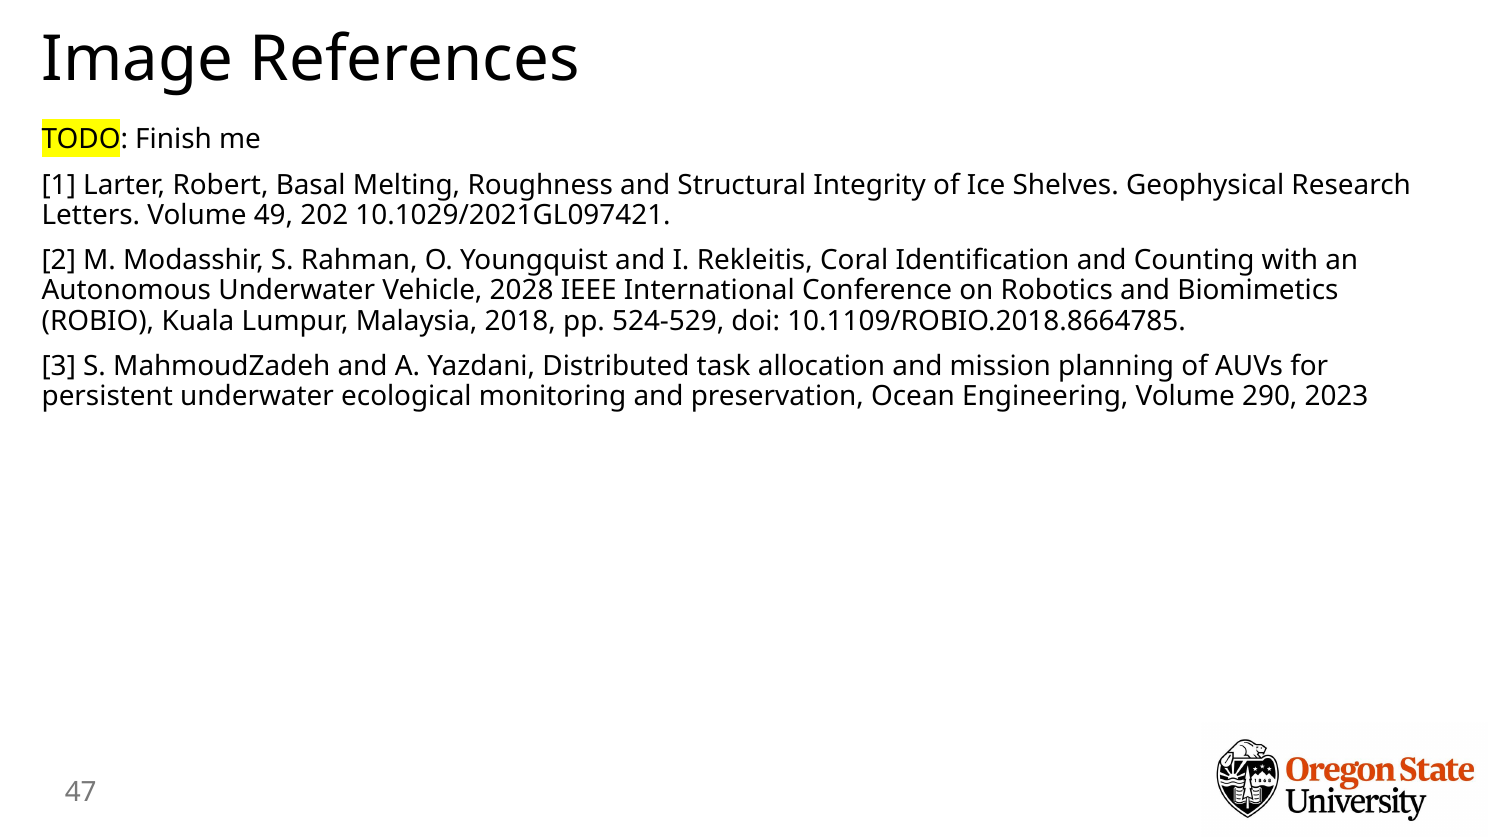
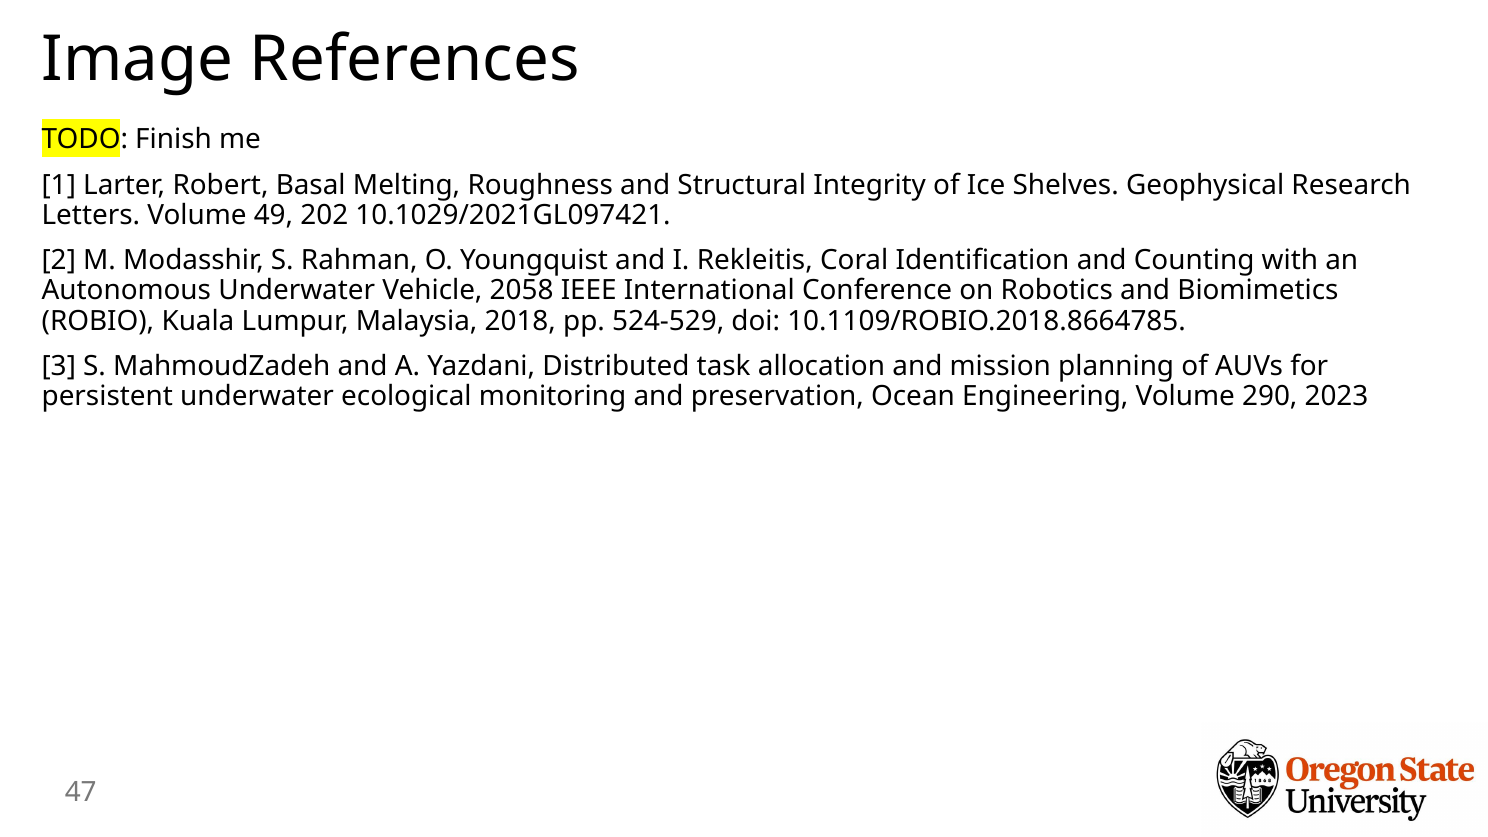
2028: 2028 -> 2058 (522, 291)
